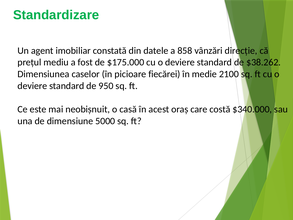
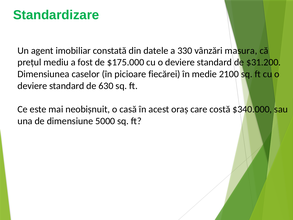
858: 858 -> 330 (185, 51)
direcție: direcție -> masura (241, 51)
$38.262: $38.262 -> $31.200 (264, 62)
950: 950 -> 630 (106, 86)
